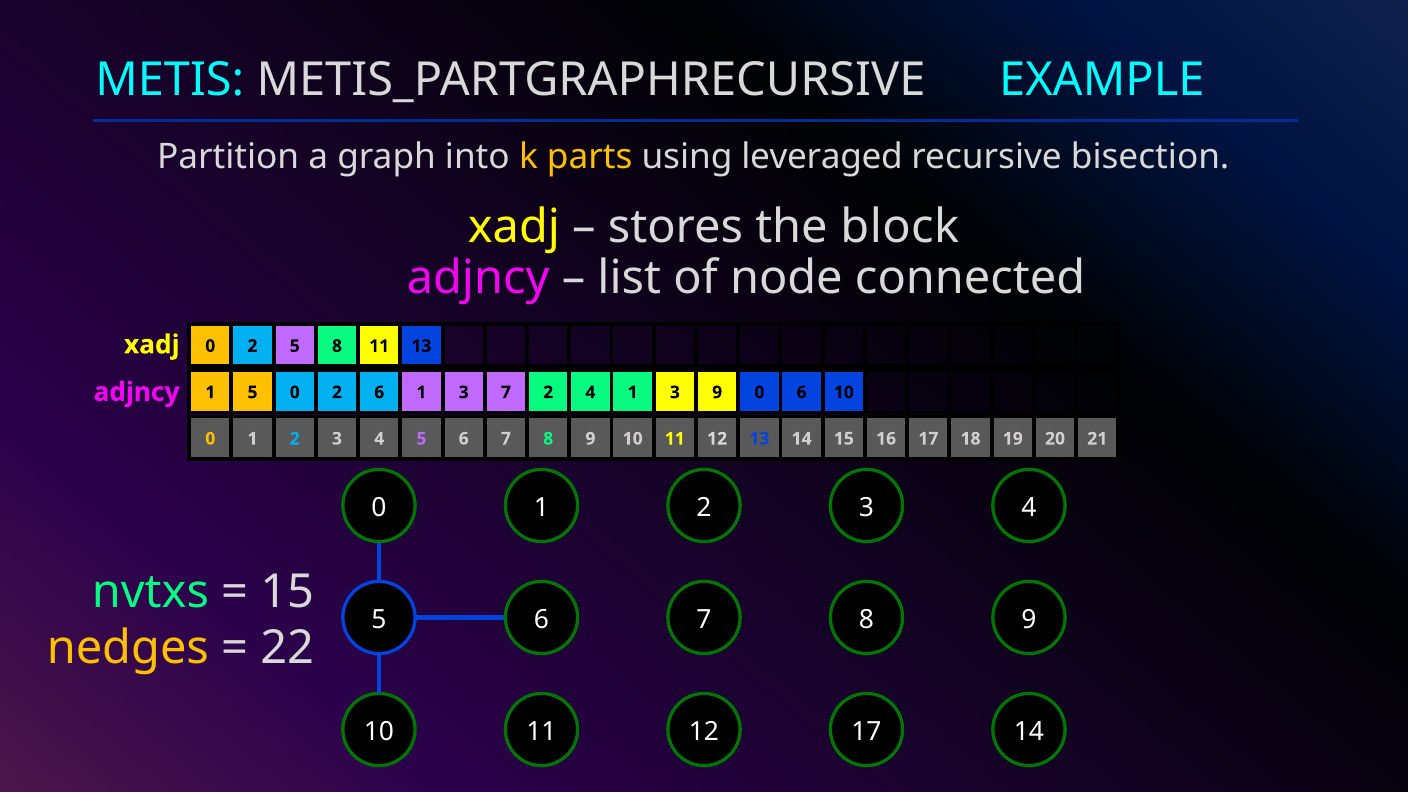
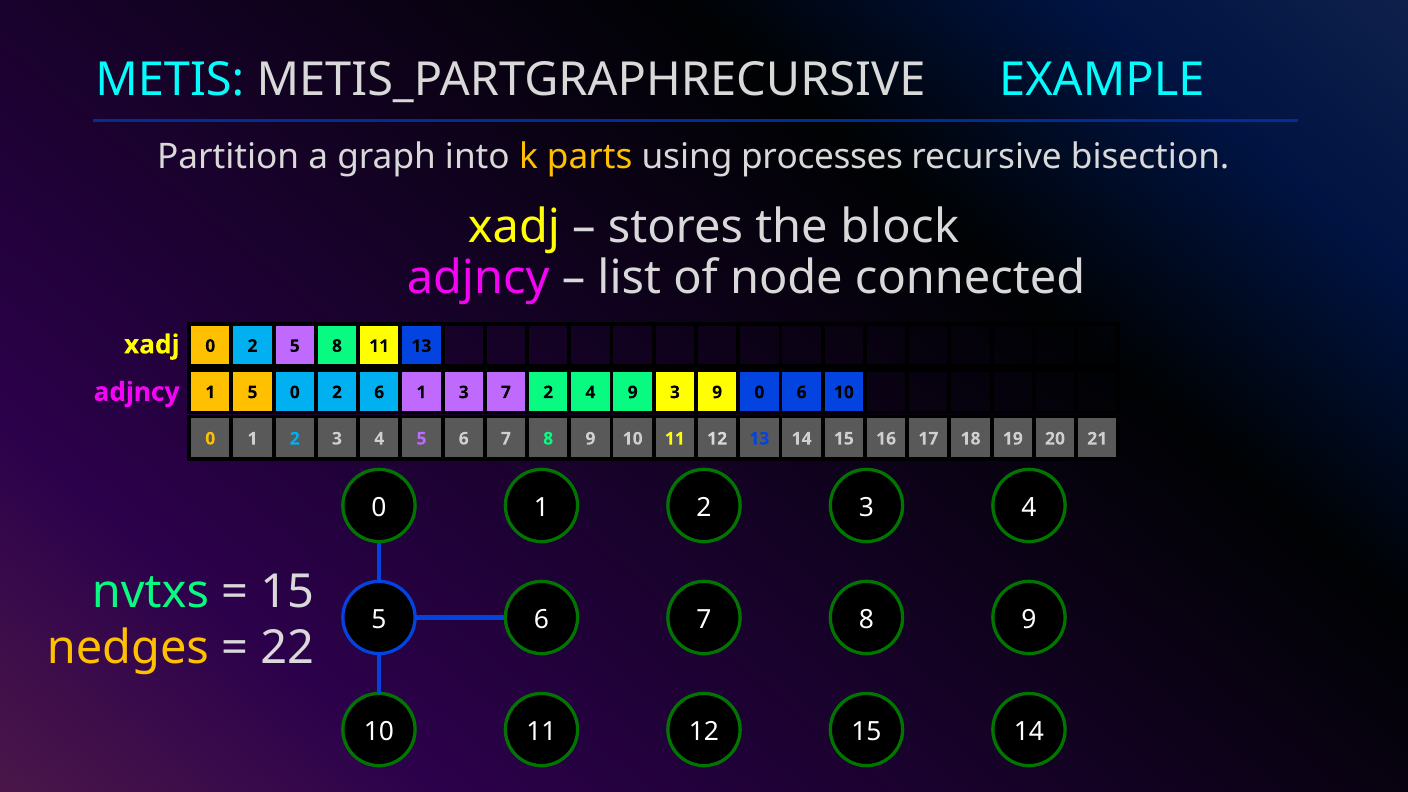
leveraged: leveraged -> processes (822, 157)
4 1: 1 -> 9 (633, 392)
12 17: 17 -> 15 (866, 731)
